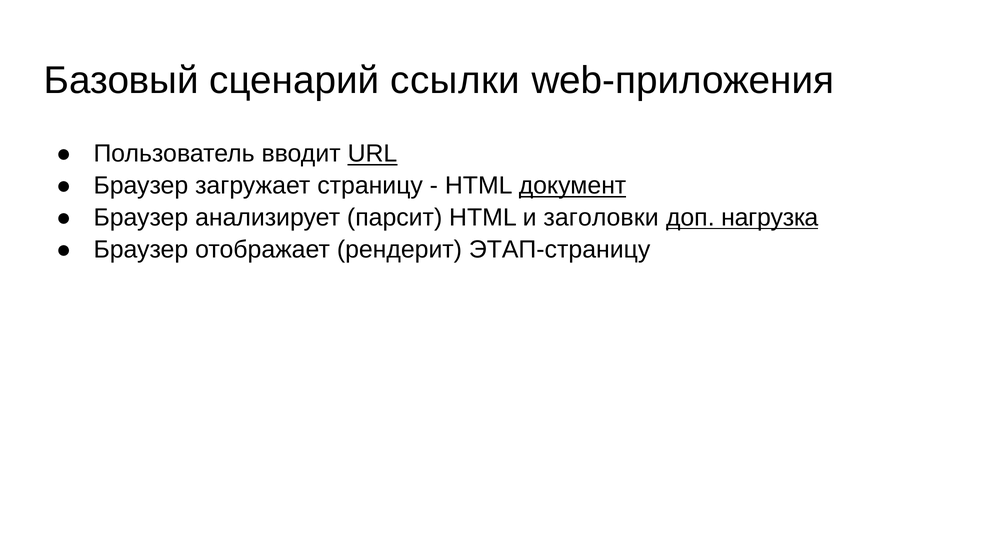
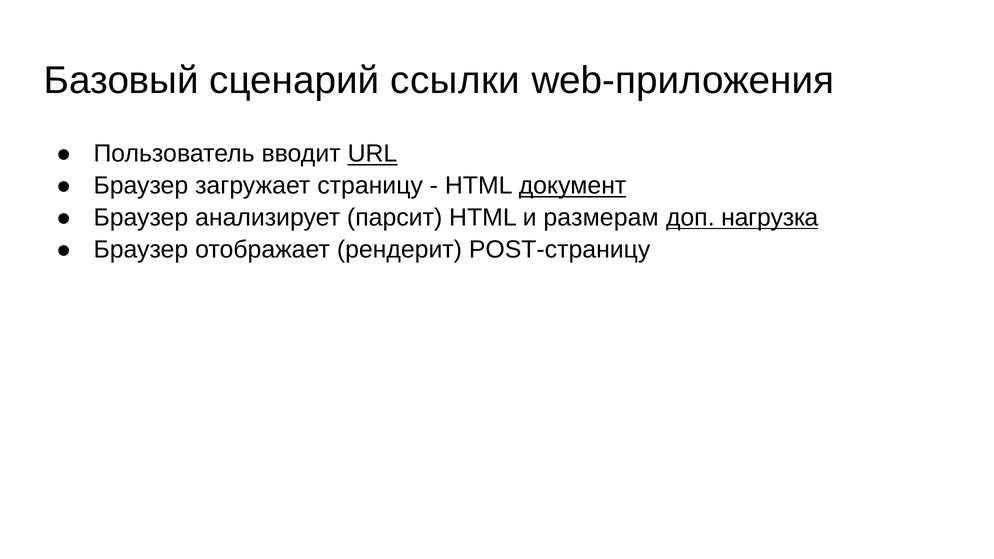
заголовки: заголовки -> размерам (601, 218)
ЭТАП-страницу: ЭТАП-страницу -> POST-страницу (560, 250)
